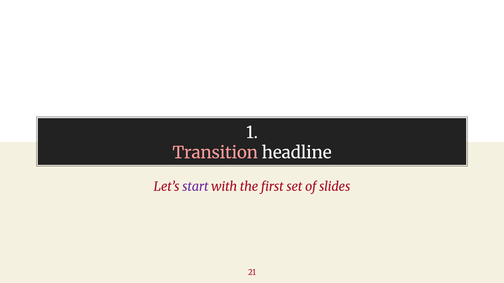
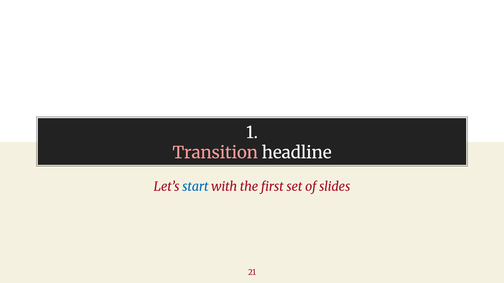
start colour: purple -> blue (195, 187)
